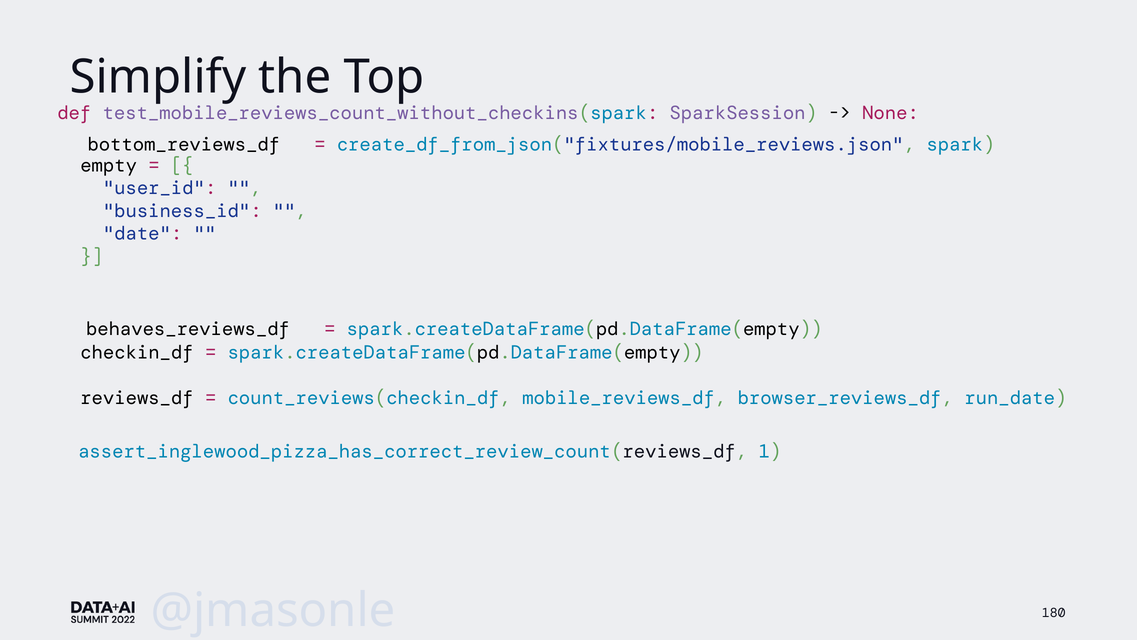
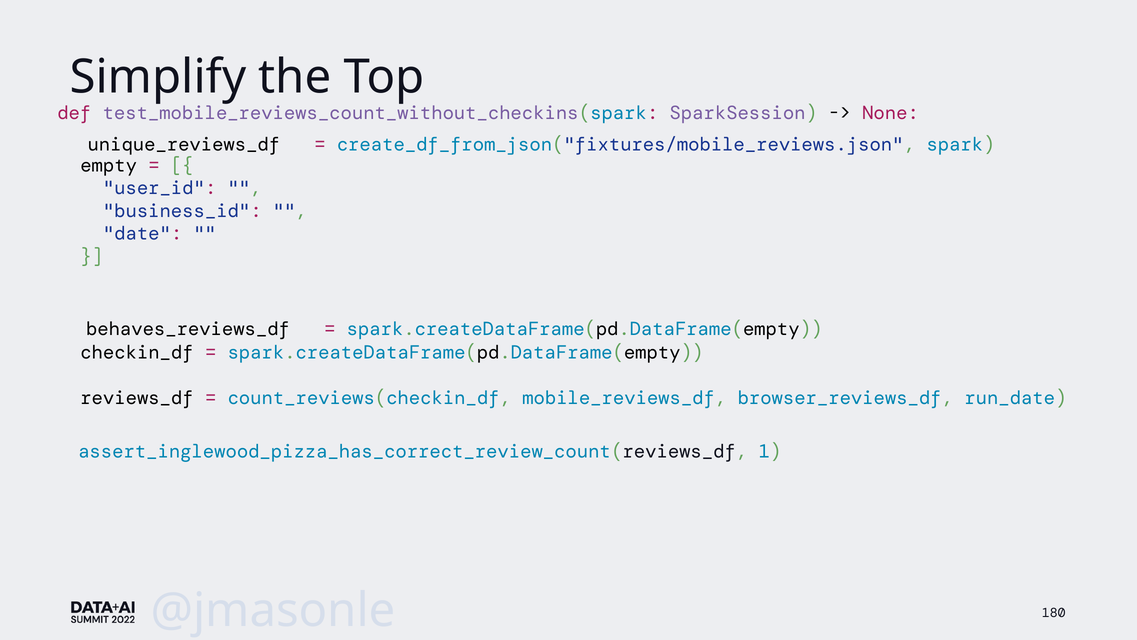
bottom_reviews_df: bottom_reviews_df -> unique_reviews_df (184, 145)
